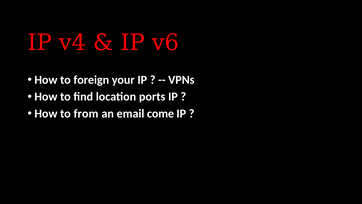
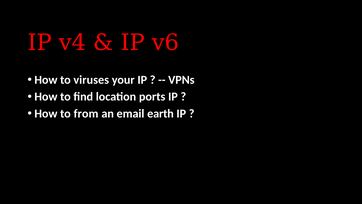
foreign: foreign -> viruses (91, 80)
come: come -> earth (161, 113)
